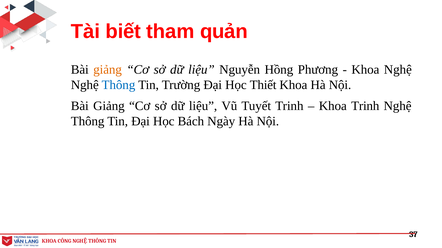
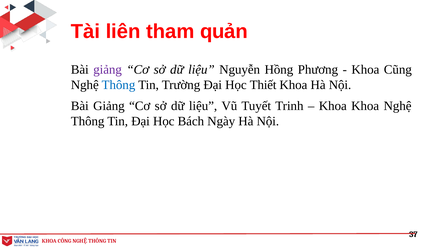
biết: biết -> liên (123, 31)
giảng colour: orange -> purple (108, 70)
Khoa Nghệ: Nghệ -> Cũng (398, 70)
Khoa Trinh: Trinh -> Khoa (365, 106)
